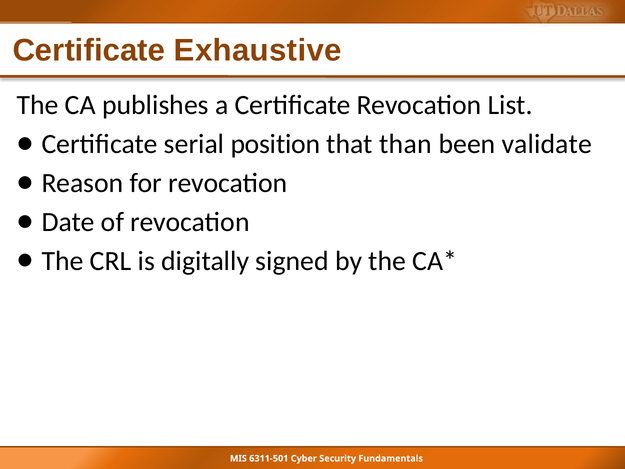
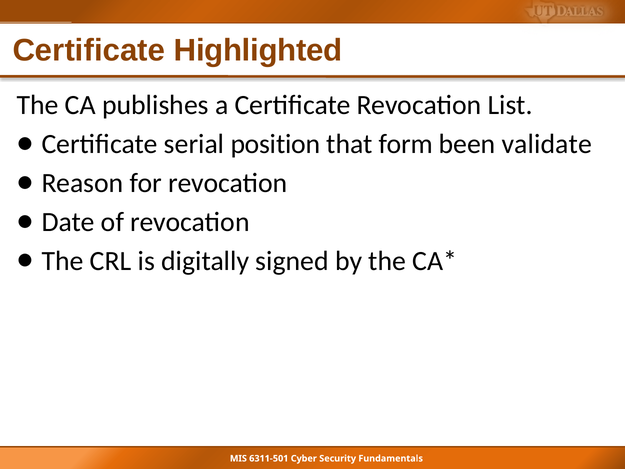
Exhaustive: Exhaustive -> Highlighted (258, 50)
than: than -> form (406, 144)
